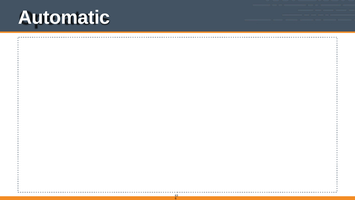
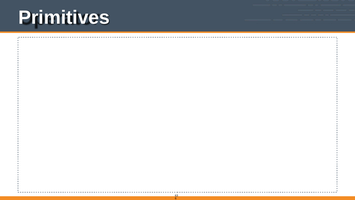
Automatic: Automatic -> Primitives (64, 18)
